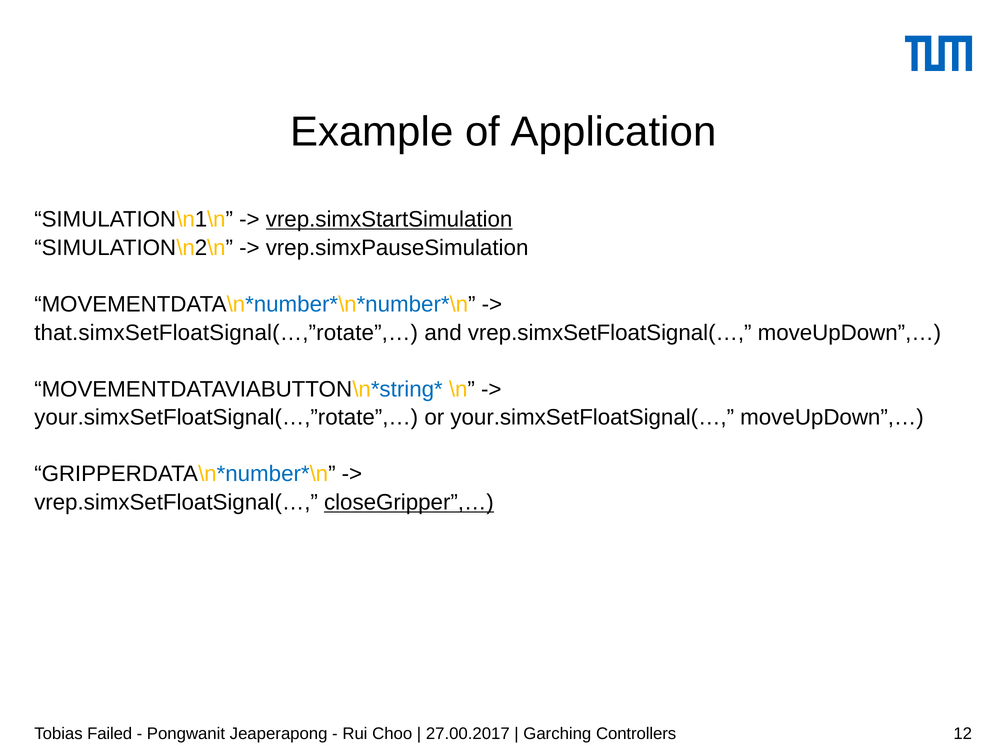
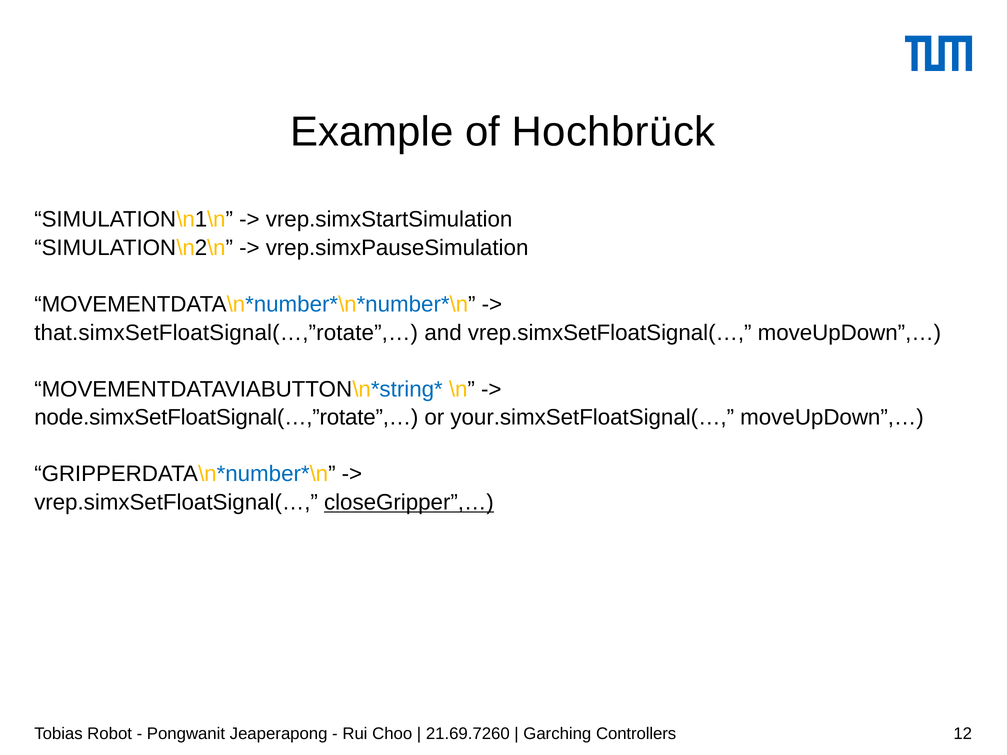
Application: Application -> Hochbrück (614, 132)
vrep.simxStartSimulation underline: present -> none (389, 220)
your.simxSetFloatSignal(…,”rotate”,…: your.simxSetFloatSignal(…,”rotate”,… -> node.simxSetFloatSignal(…,”rotate”,… (226, 418)
Failed: Failed -> Robot (110, 734)
27.00.2017: 27.00.2017 -> 21.69.7260 (468, 734)
